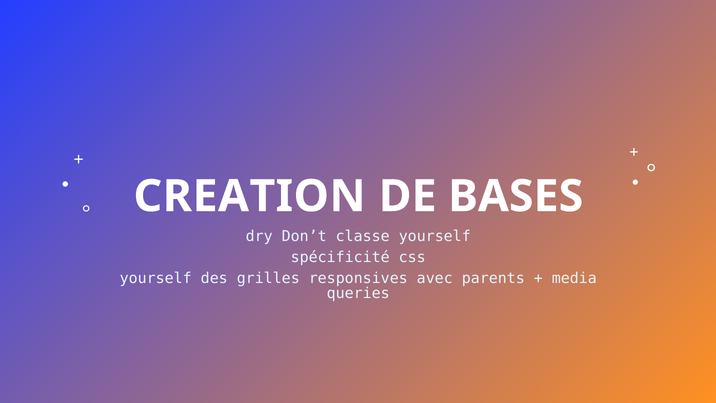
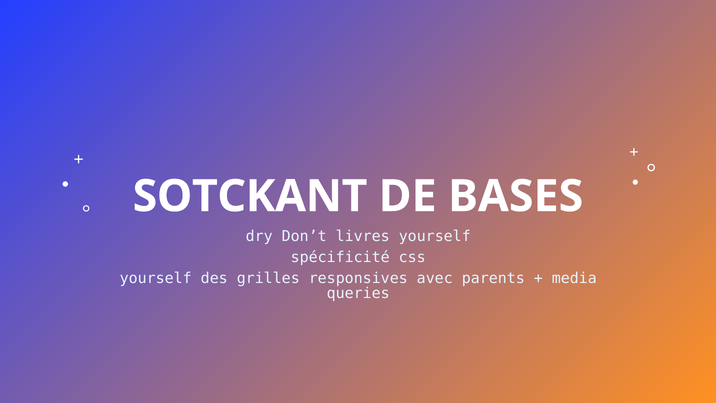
CREATION: CREATION -> SOTCKANT (250, 196)
classe: classe -> livres (363, 236)
